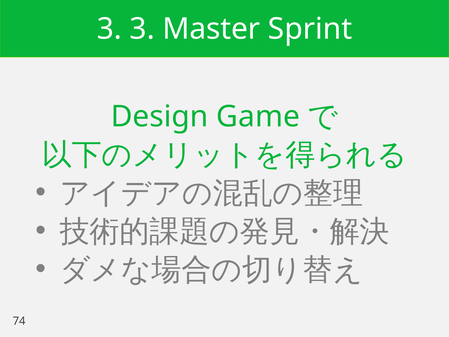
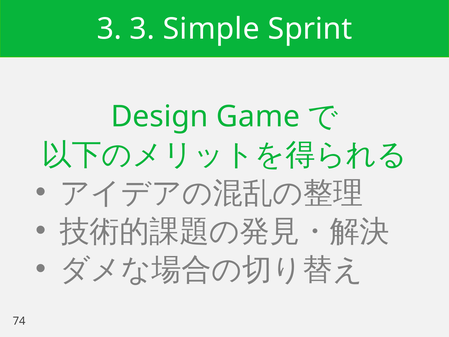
Master: Master -> Simple (211, 29)
